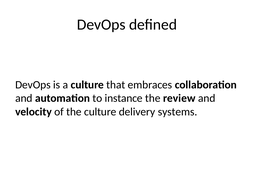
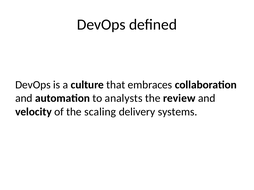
instance: instance -> analysts (124, 98)
the culture: culture -> scaling (100, 112)
